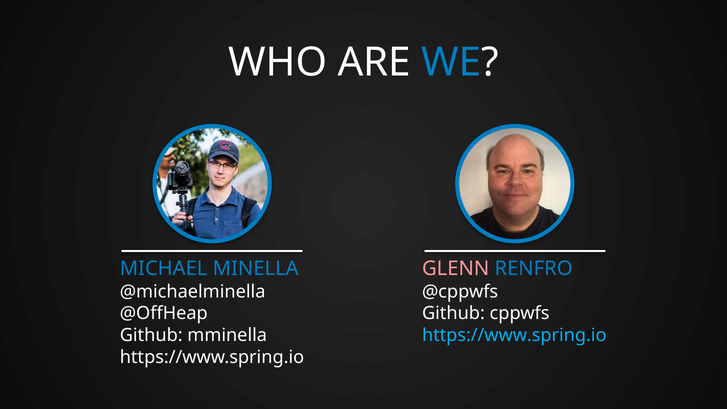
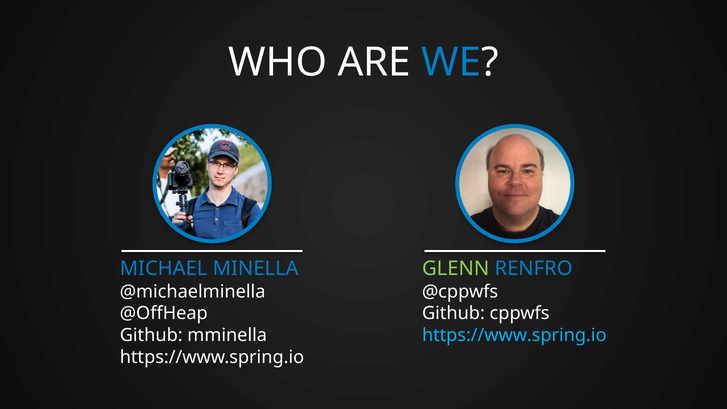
GLENN colour: pink -> light green (456, 269)
